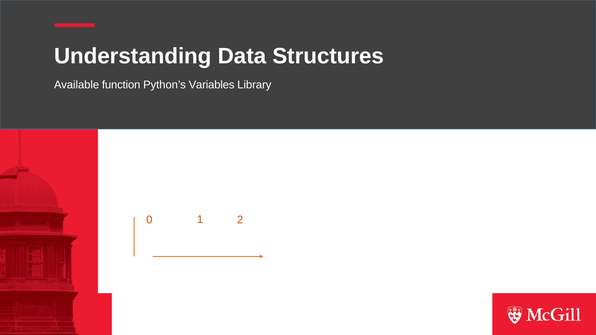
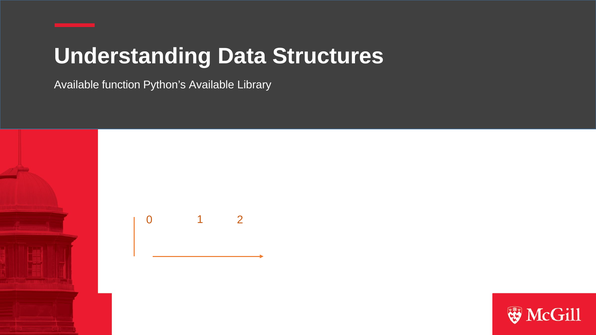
Python’s Variables: Variables -> Available (212, 85)
